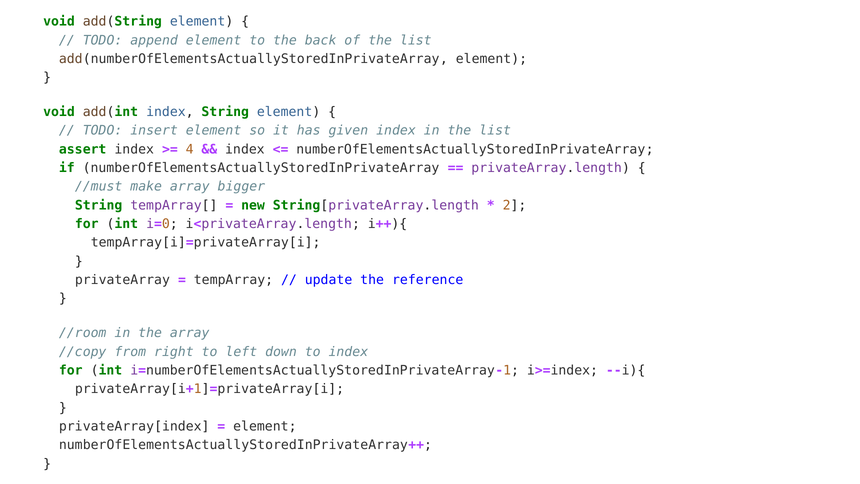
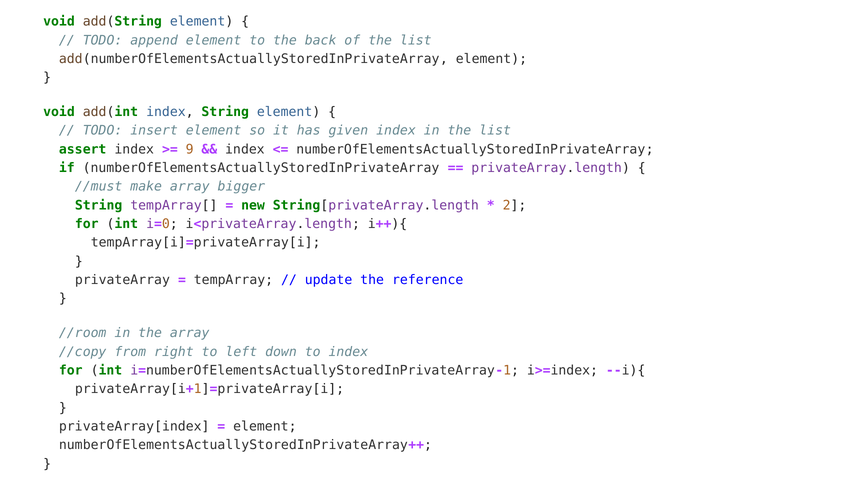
4: 4 -> 9 (190, 149)
